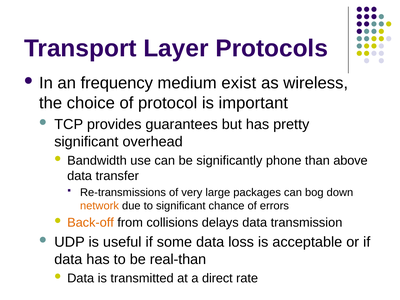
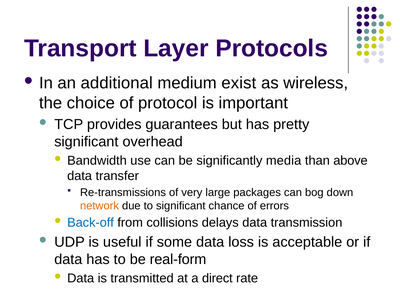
frequency: frequency -> additional (117, 83)
phone: phone -> media (284, 161)
Back-off colour: orange -> blue (91, 223)
real-than: real-than -> real-form (178, 259)
